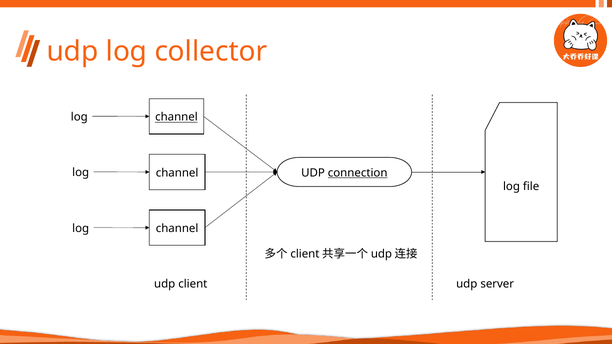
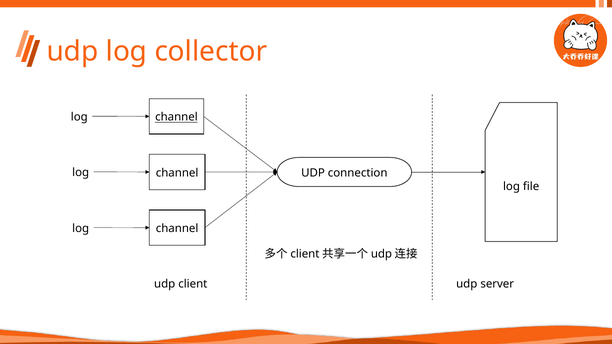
connection underline: present -> none (358, 173)
